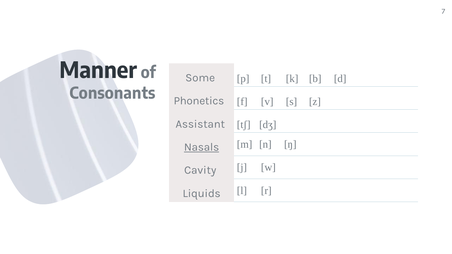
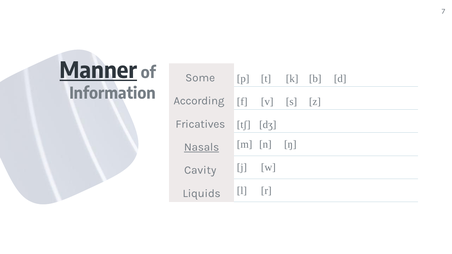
Manner underline: none -> present (98, 71)
Consonants: Consonants -> Information (113, 94)
Phonetics: Phonetics -> According (199, 101)
Assistant: Assistant -> Fricatives (200, 124)
